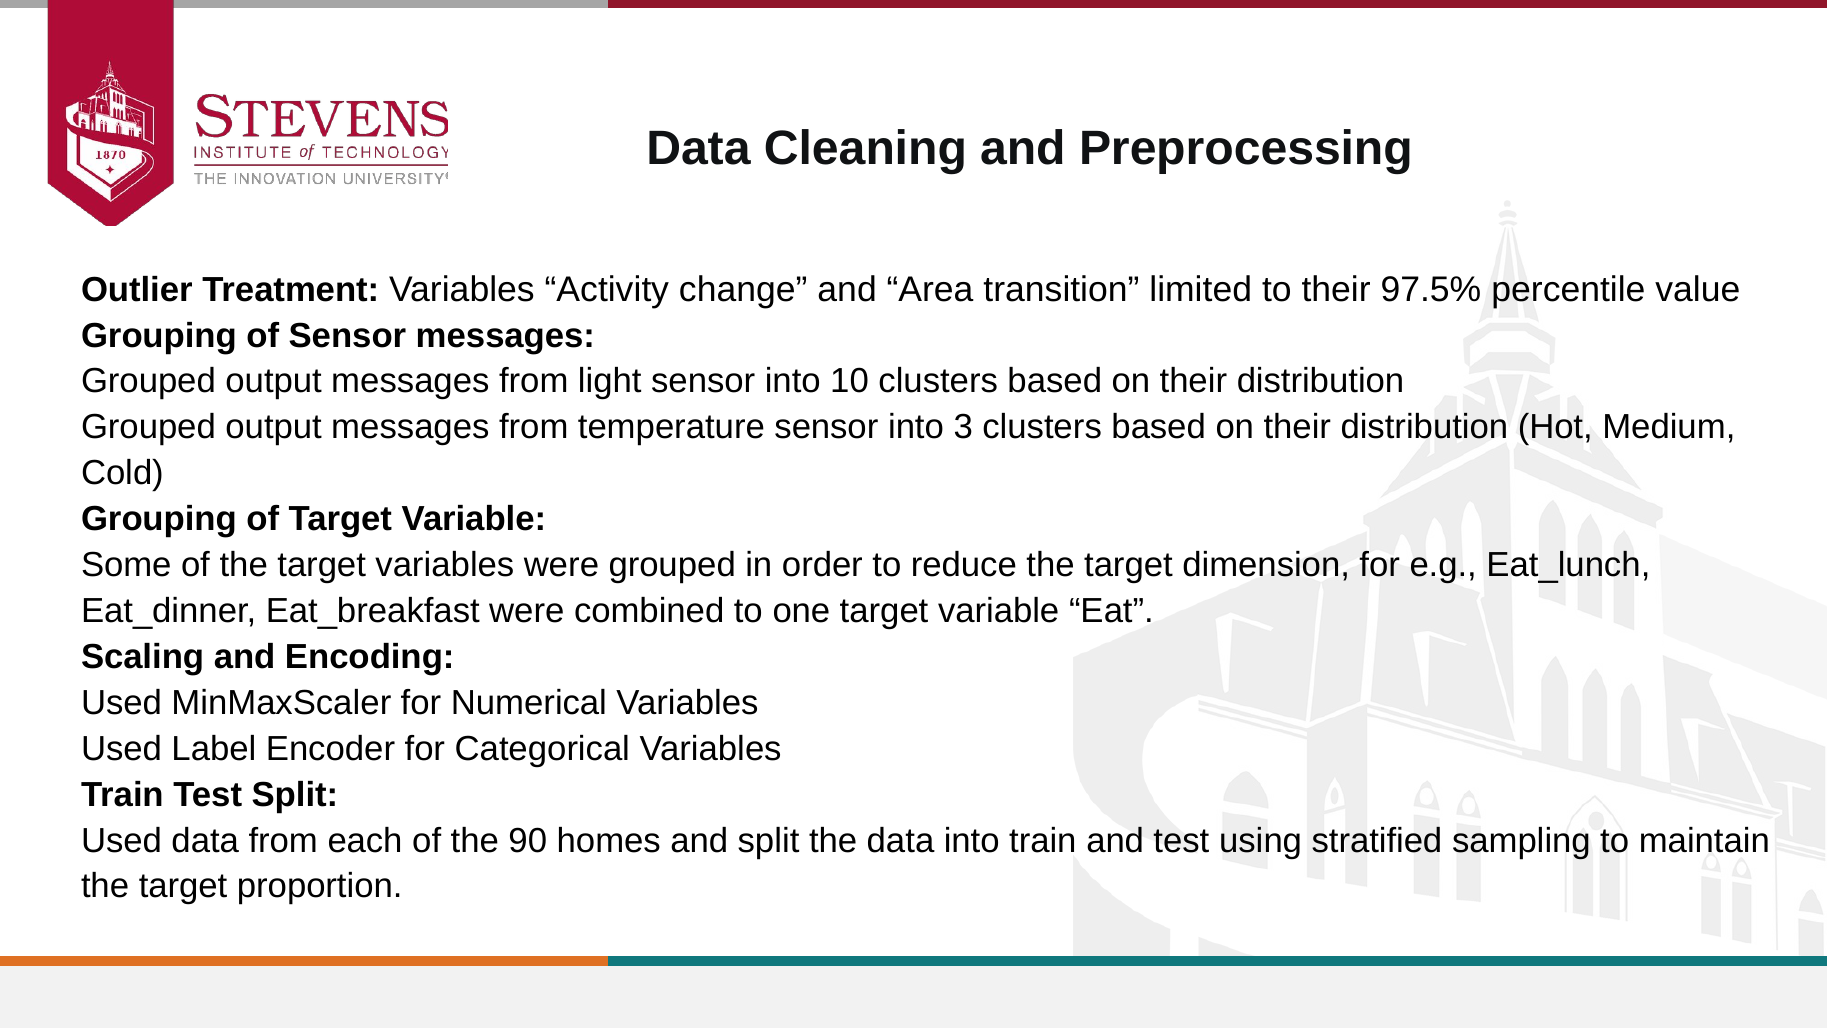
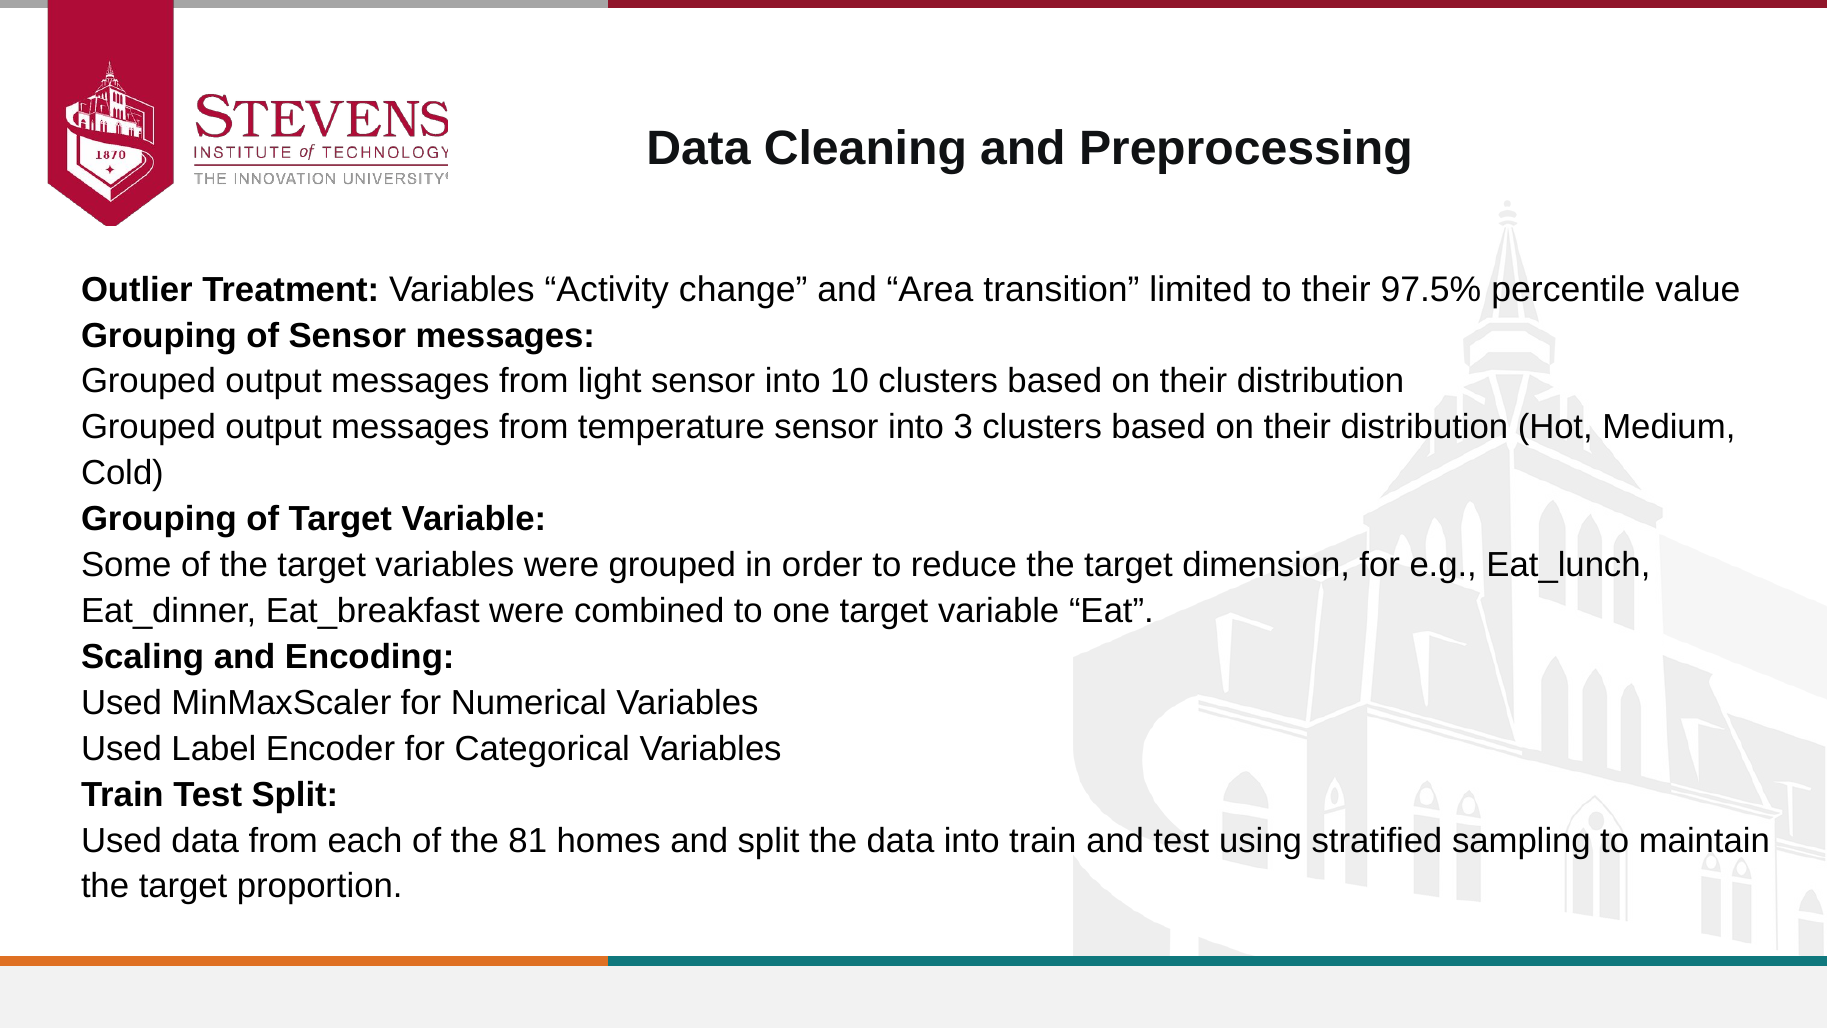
90: 90 -> 81 (528, 840)
